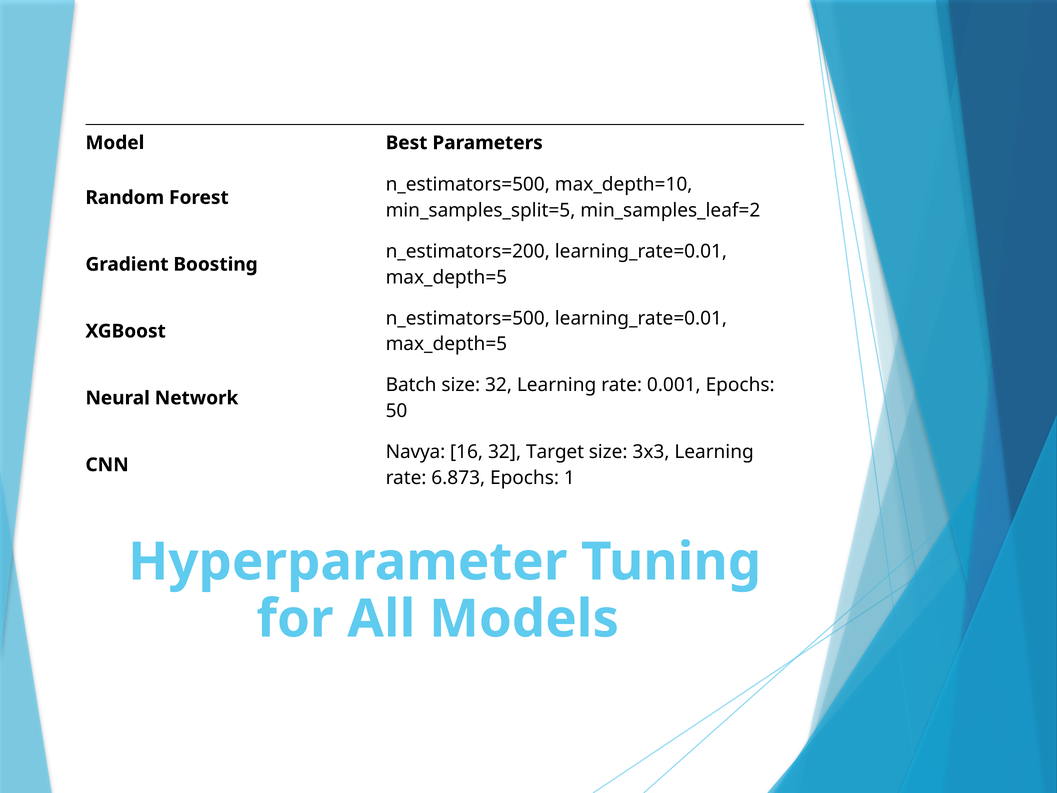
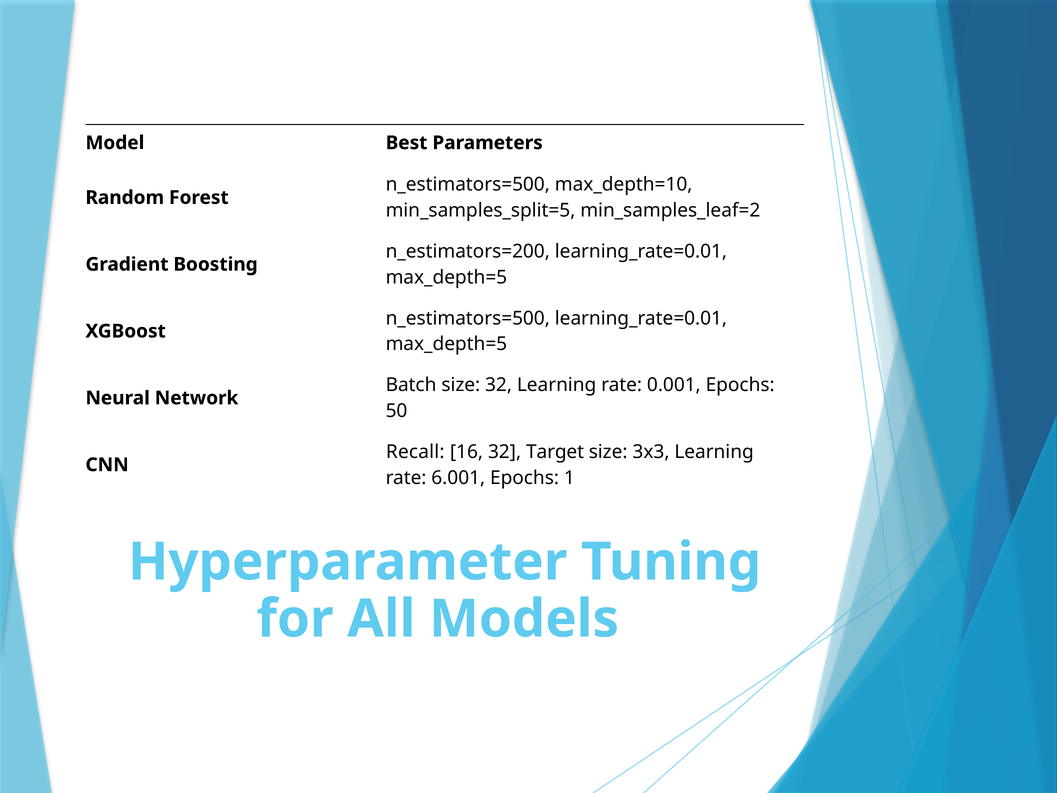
Navya: Navya -> Recall (415, 452)
6.873: 6.873 -> 6.001 (458, 478)
